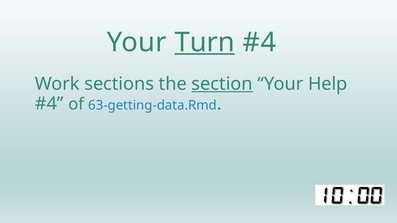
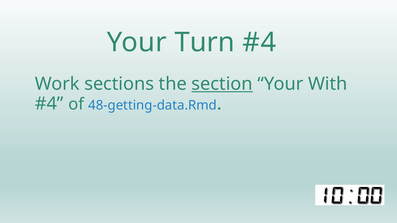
Turn underline: present -> none (205, 42)
Help: Help -> With (328, 84)
63-getting-data.Rmd: 63-getting-data.Rmd -> 48-getting-data.Rmd (153, 105)
